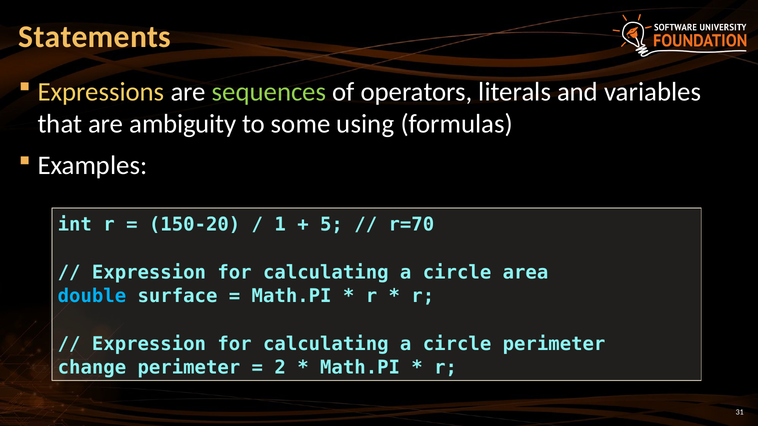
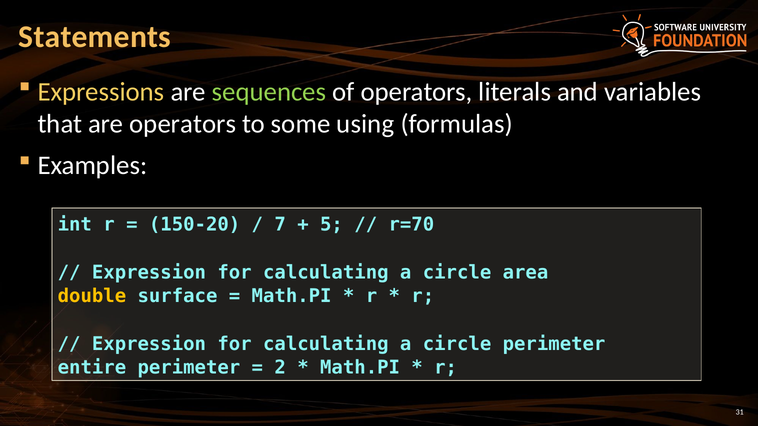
are ambiguity: ambiguity -> operators (183, 124)
1: 1 -> 7 (280, 225)
double colour: light blue -> yellow (92, 296)
change: change -> entire (92, 368)
